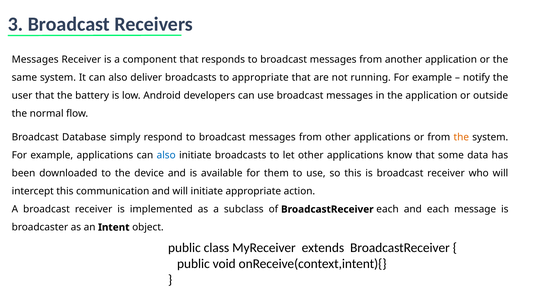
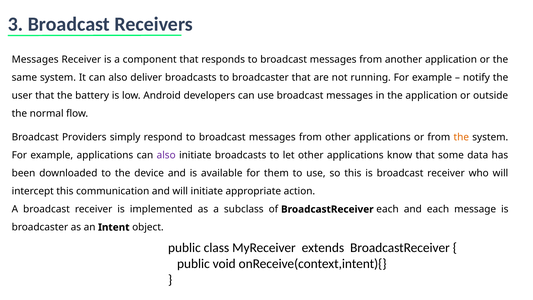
to appropriate: appropriate -> broadcaster (260, 78)
Database: Database -> Providers (84, 137)
also colour: blue -> purple (166, 155)
